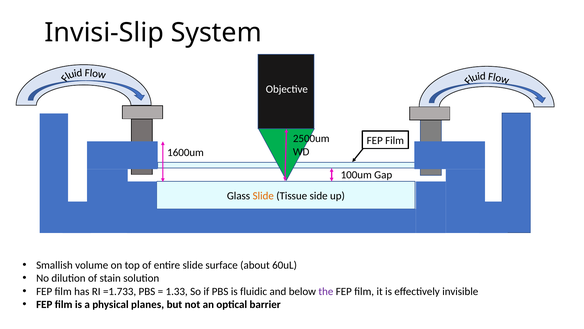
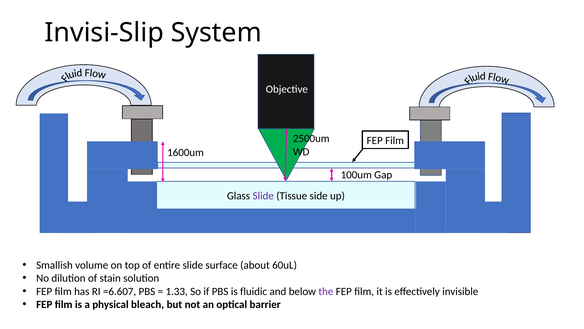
Slide colour: orange -> purple (263, 196)
=1.733: =1.733 -> =6.607 (120, 291)
planes: planes -> bleach (148, 304)
